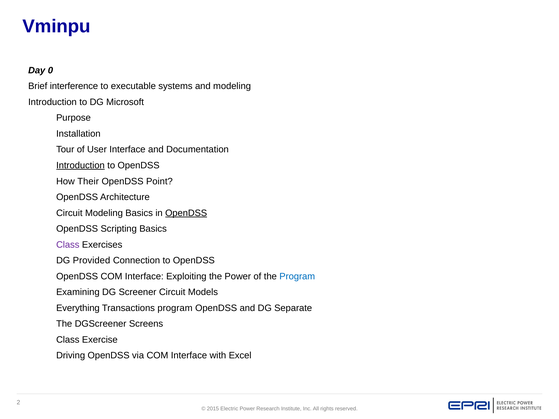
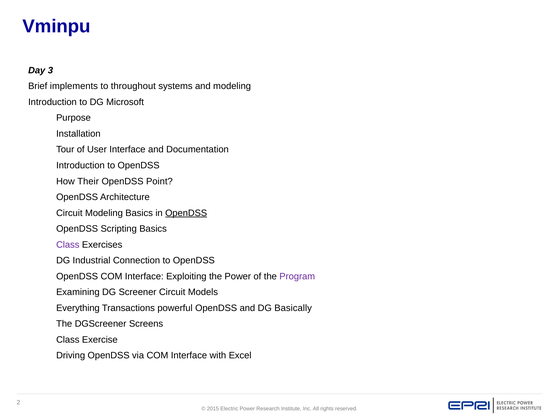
0: 0 -> 3 (50, 70)
interference: interference -> implements (74, 86)
executable: executable -> throughout (133, 86)
Introduction underline: present -> none (80, 166)
Provided: Provided -> Industrial (92, 261)
Program colour: blue -> purple (297, 276)
Transactions program: program -> powerful (175, 308)
Separate: Separate -> Basically (293, 308)
